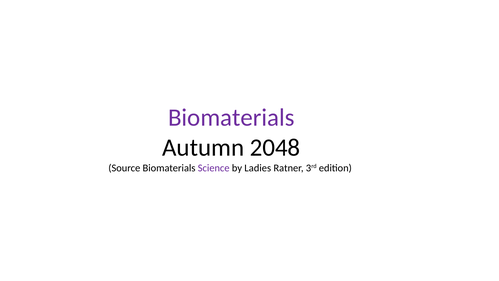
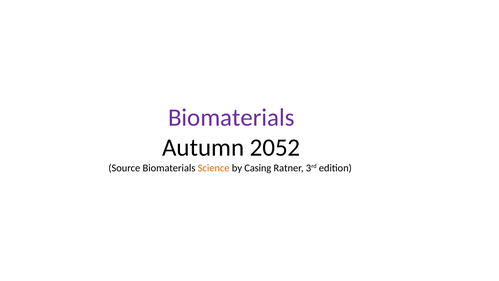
2048: 2048 -> 2052 (275, 148)
Science colour: purple -> orange (214, 168)
Ladies: Ladies -> Casing (258, 168)
